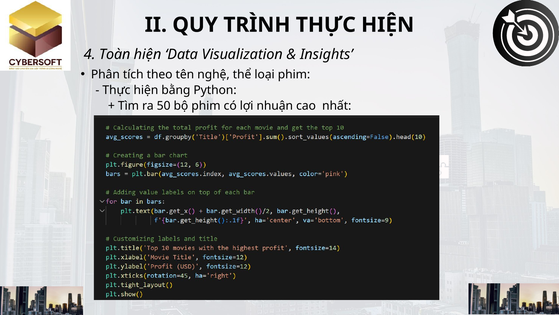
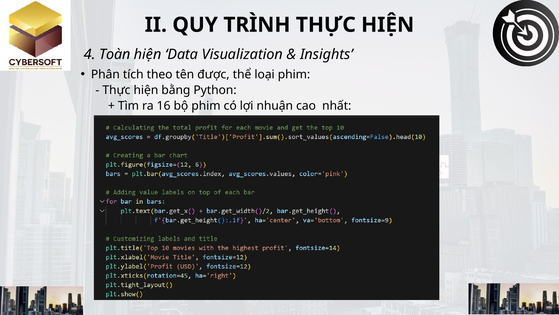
nghệ: nghệ -> được (213, 74)
50: 50 -> 16 (164, 106)
